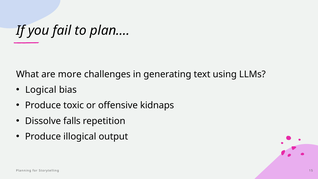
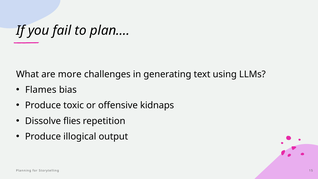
Logical: Logical -> Flames (41, 90)
falls: falls -> flies (72, 121)
